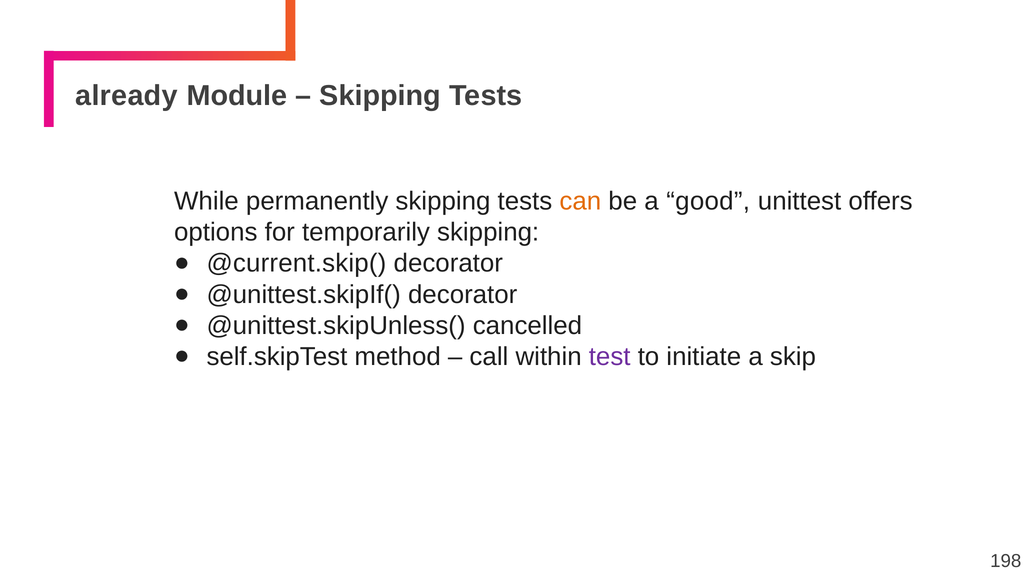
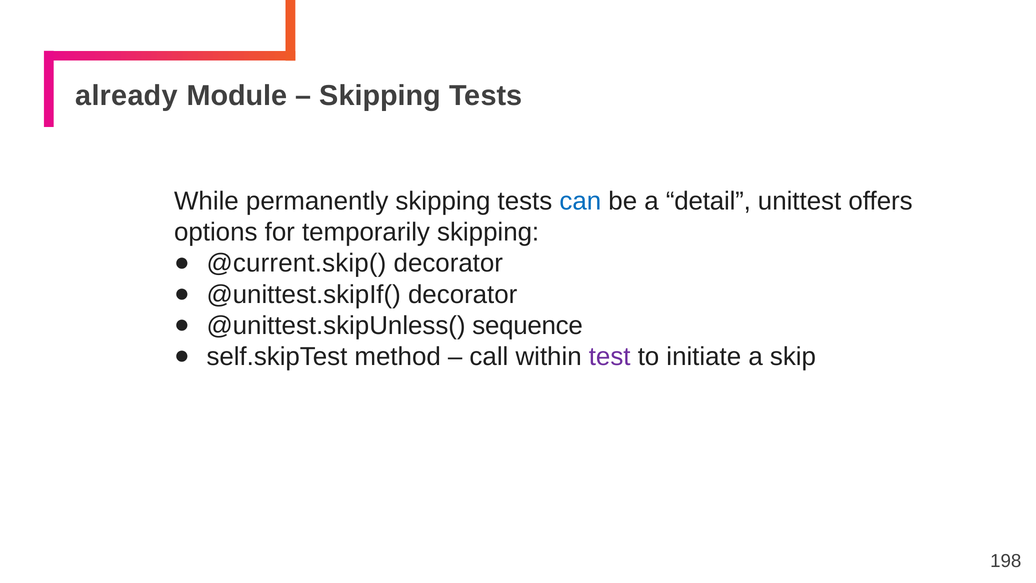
can colour: orange -> blue (580, 201)
good: good -> detail (708, 201)
cancelled: cancelled -> sequence (528, 325)
